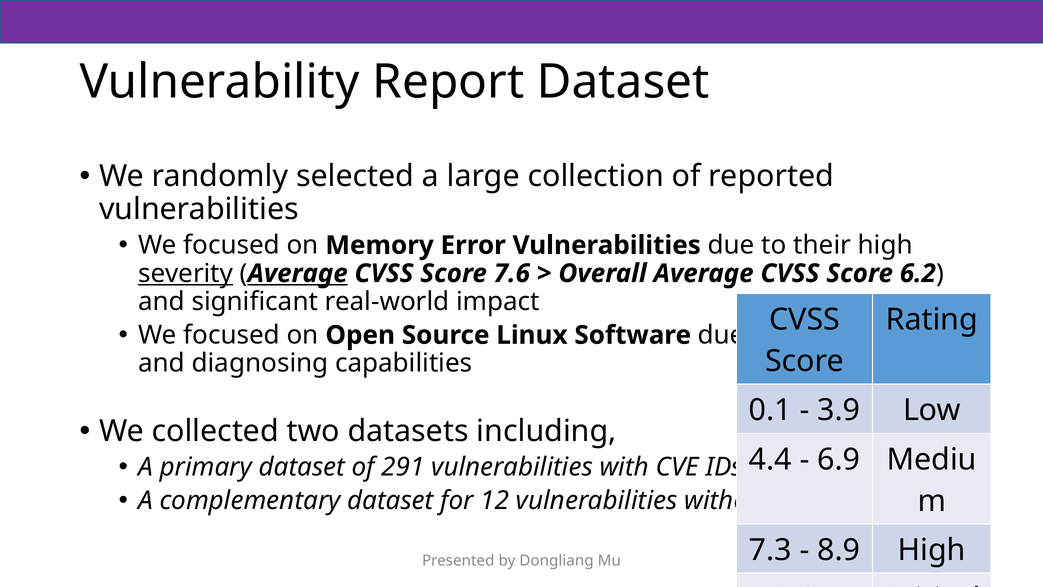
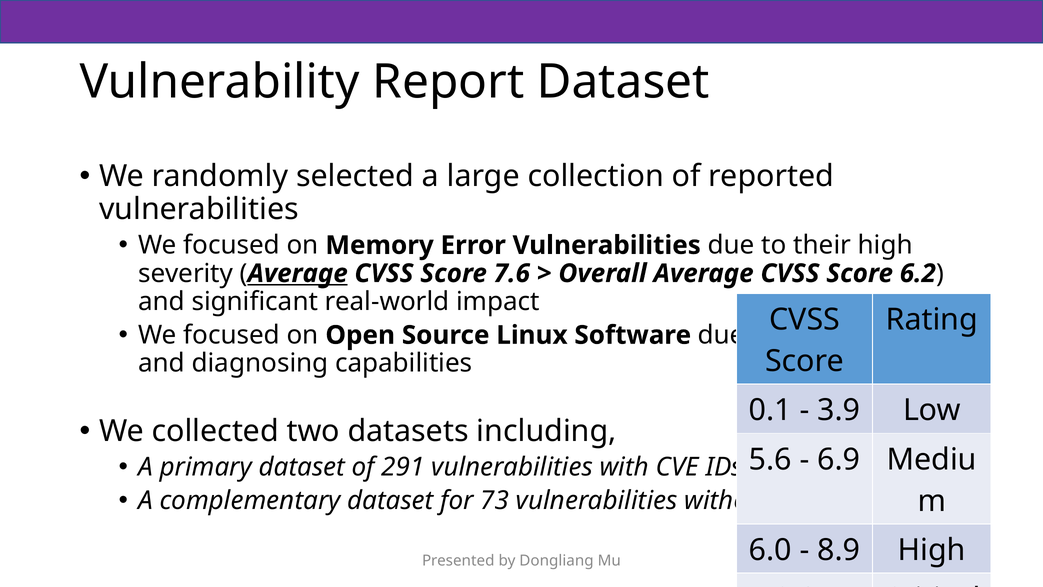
severity underline: present -> none (186, 273)
4.4: 4.4 -> 5.6 (770, 459)
12: 12 -> 73 (495, 501)
7.3: 7.3 -> 6.0 (770, 550)
